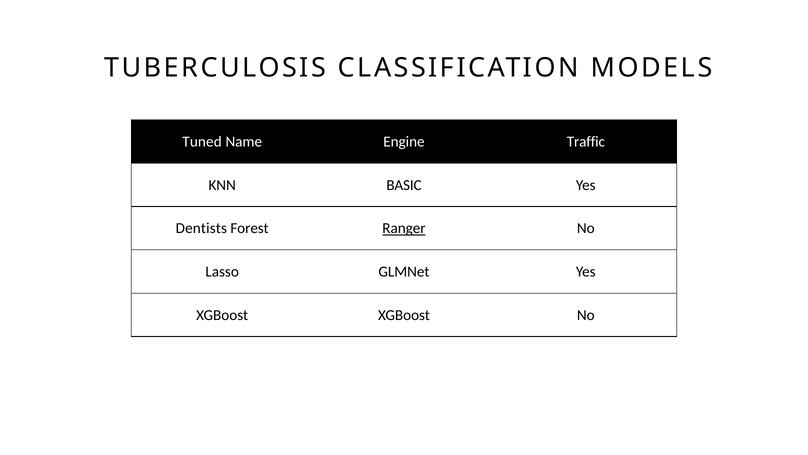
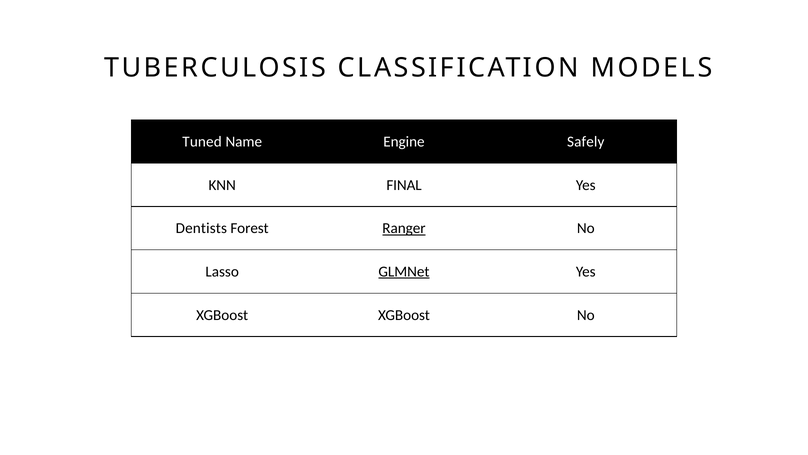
Traffic: Traffic -> Safely (586, 142)
BASIC: BASIC -> FINAL (404, 185)
GLMNet underline: none -> present (404, 271)
